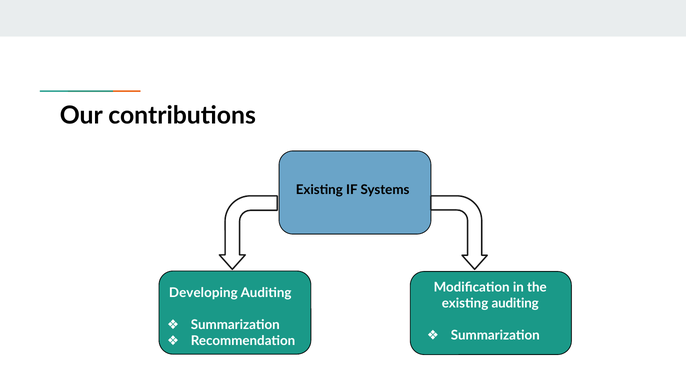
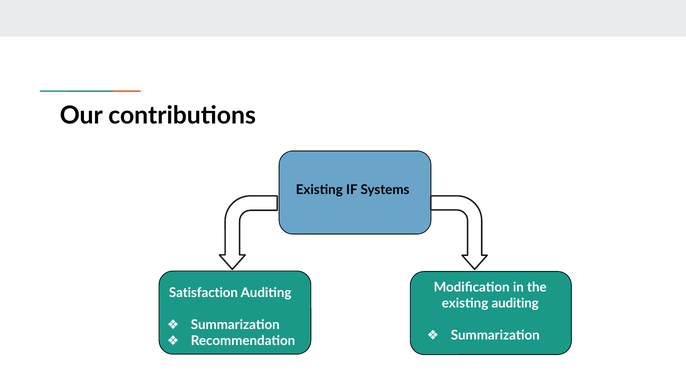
Developing: Developing -> Satisfaction (203, 293)
